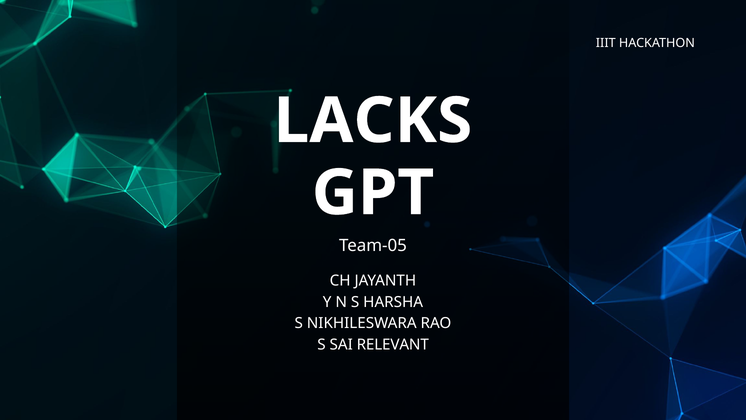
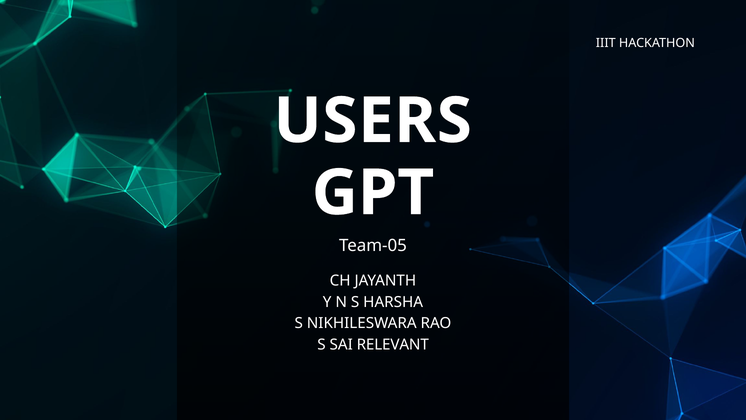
LACKS: LACKS -> USERS (373, 121)
